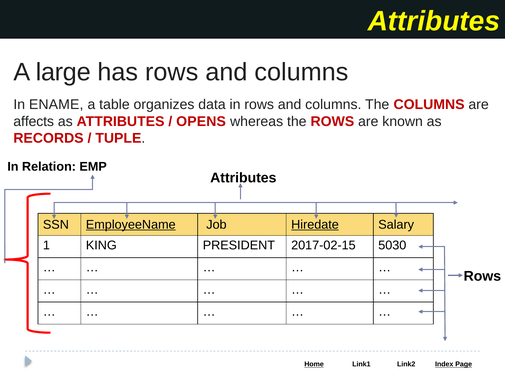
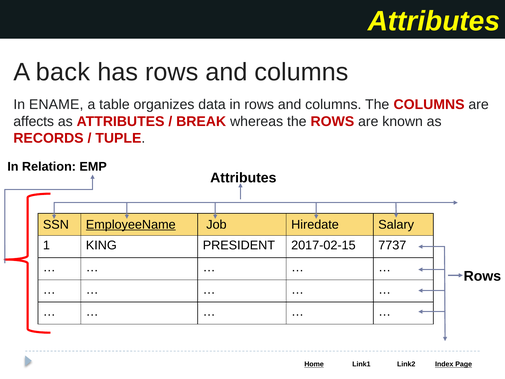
large: large -> back (63, 72)
OPENS: OPENS -> BREAK (201, 121)
Hiredate underline: present -> none (315, 224)
5030: 5030 -> 7737 (392, 245)
